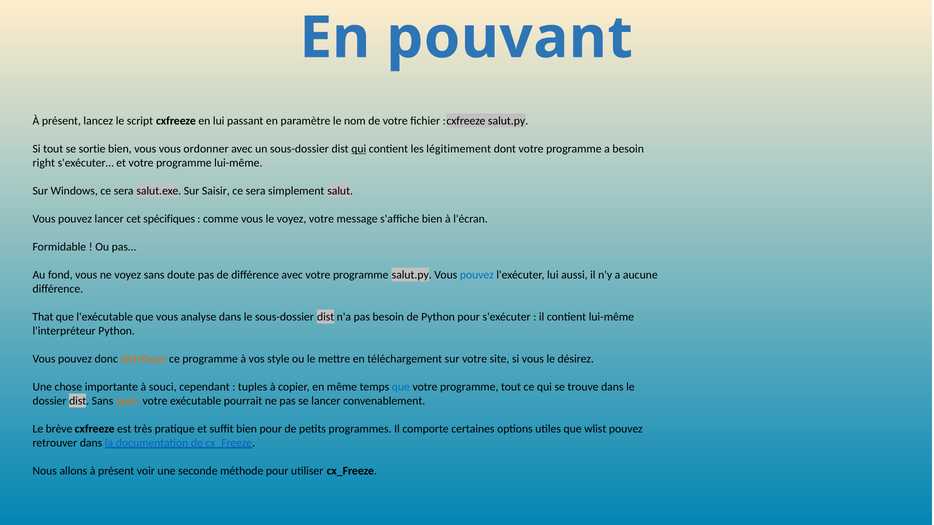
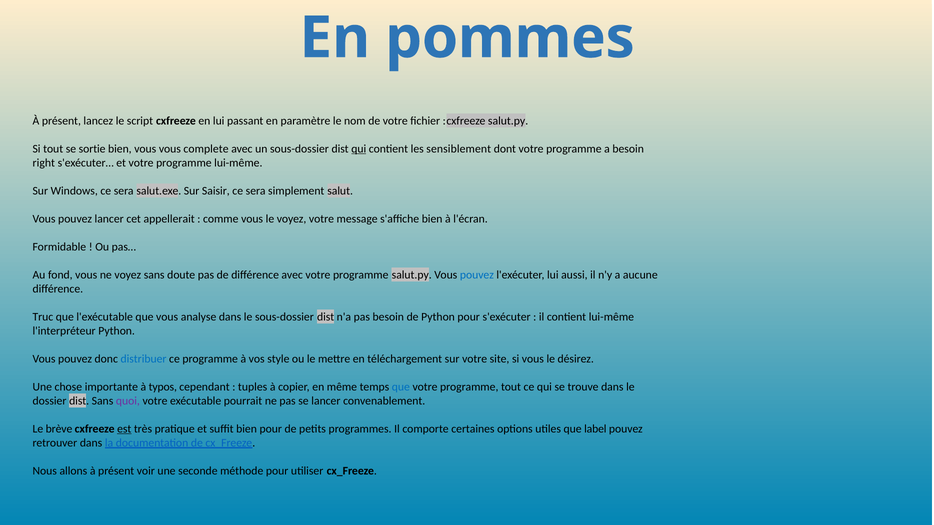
pouvant: pouvant -> pommes (510, 38)
ordonner: ordonner -> complete (206, 149)
légitimement: légitimement -> sensiblement (459, 149)
spécifiques: spécifiques -> appellerait (169, 219)
That: That -> Truc (43, 317)
distribuer colour: orange -> blue (144, 359)
souci: souci -> typos (163, 387)
quoi colour: orange -> purple (128, 401)
est underline: none -> present (124, 429)
wlist: wlist -> label (595, 429)
